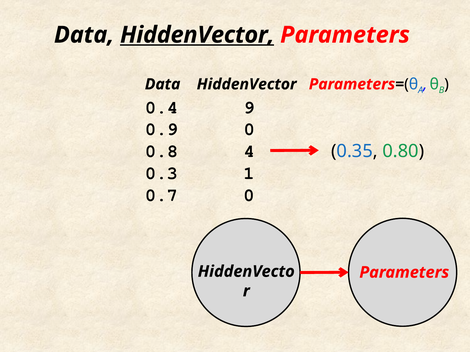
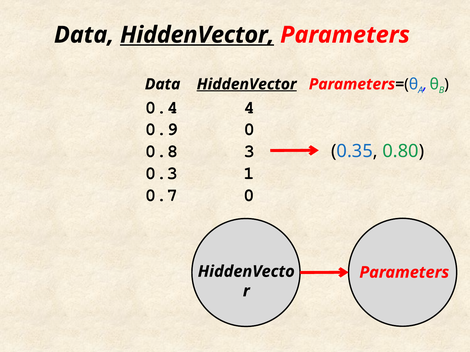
HiddenVector underline: none -> present (247, 84)
9: 9 -> 4 (249, 107)
4: 4 -> 3 (249, 151)
